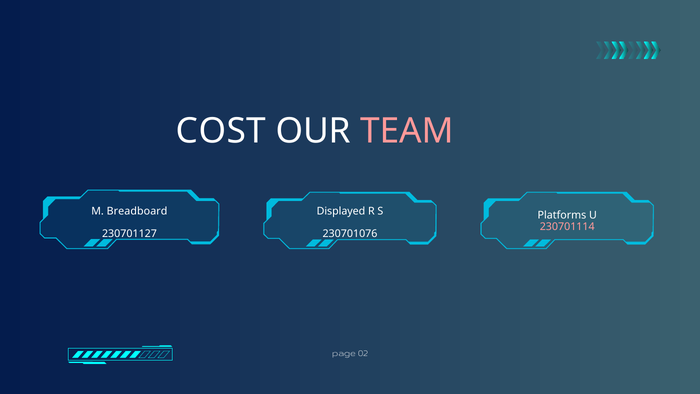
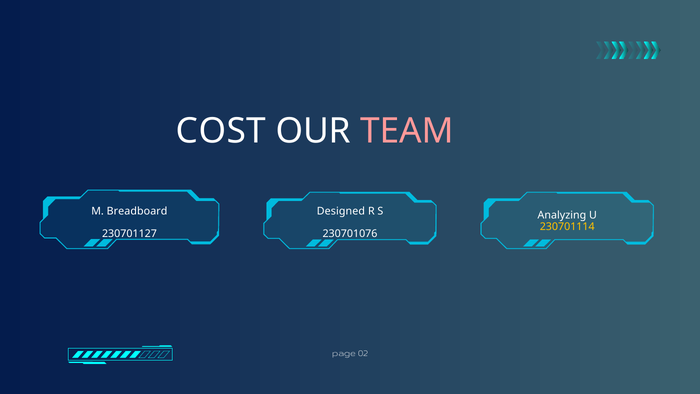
Displayed: Displayed -> Designed (341, 211)
Platforms: Platforms -> Analyzing (562, 215)
230701114 colour: pink -> yellow (567, 226)
